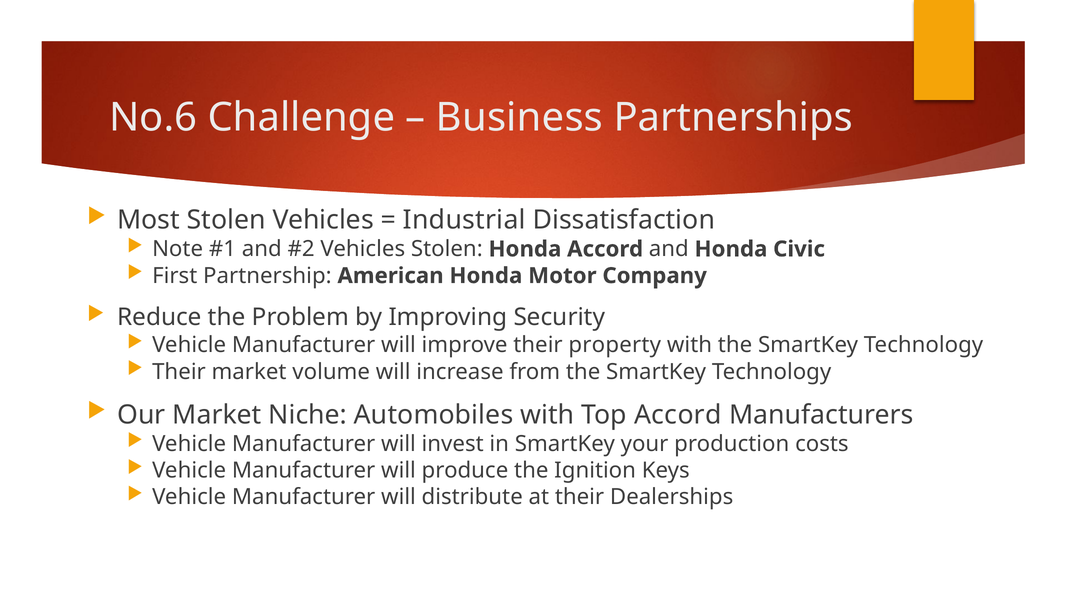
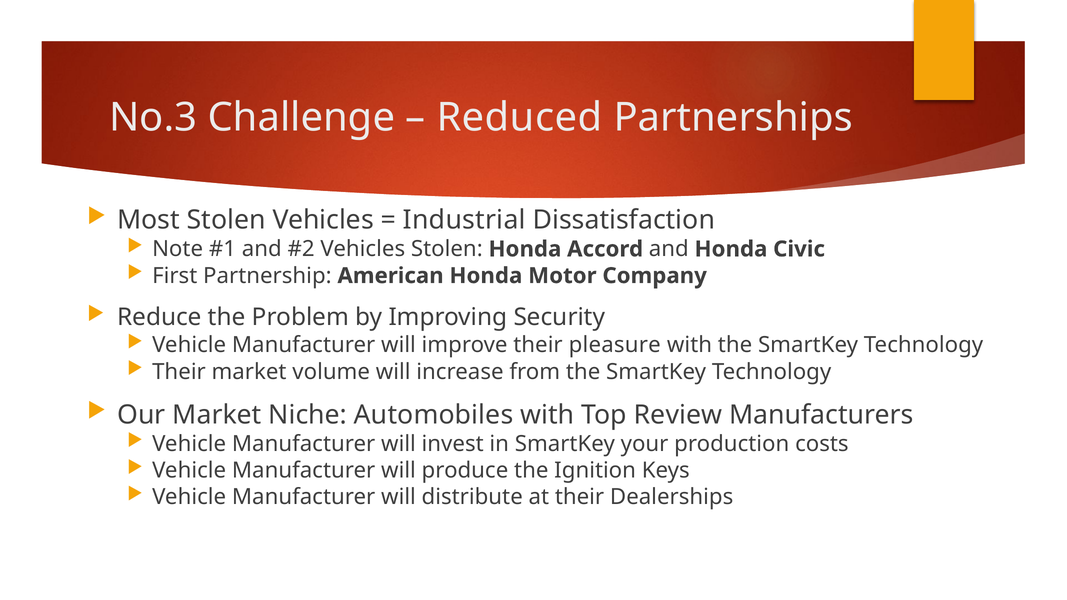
No.6: No.6 -> No.3 (153, 118)
Business: Business -> Reduced (519, 118)
property: property -> pleasure (615, 345)
Top Accord: Accord -> Review (678, 415)
